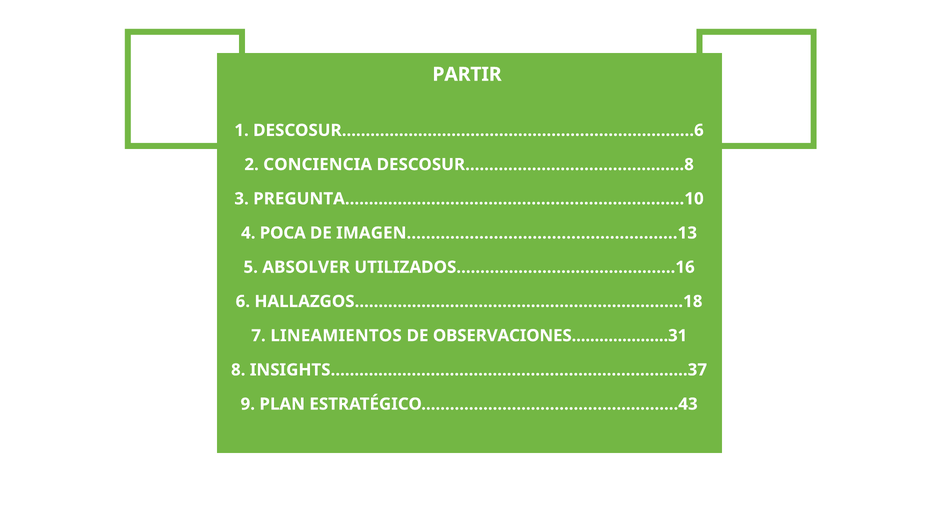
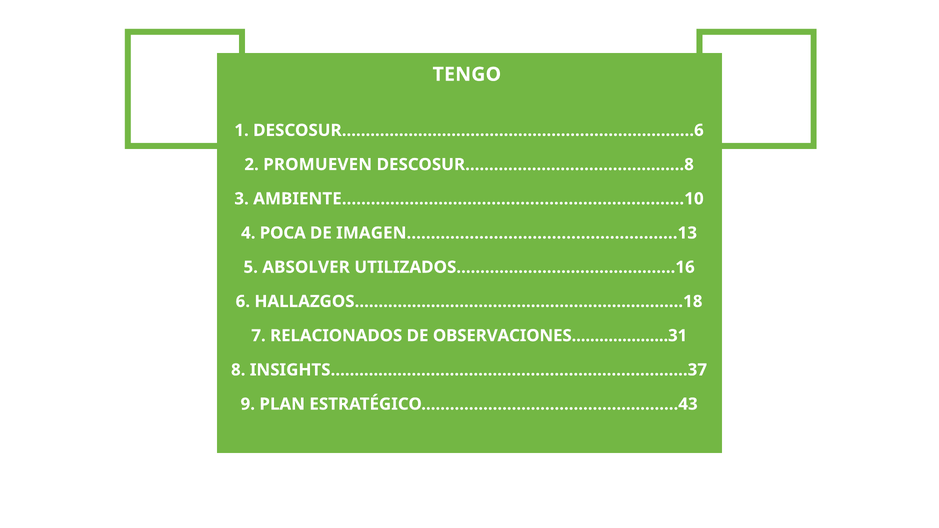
PARTIR: PARTIR -> TENGO (467, 74)
CONCIENCIA: CONCIENCIA -> PROMUEVEN (318, 165)
PREGUNTA.......................................................................10: PREGUNTA.......................................................................10 -> AMBIENTE.......................................................................10 (478, 199)
LINEAMIENTOS: LINEAMIENTOS -> RELACIONADOS (336, 336)
